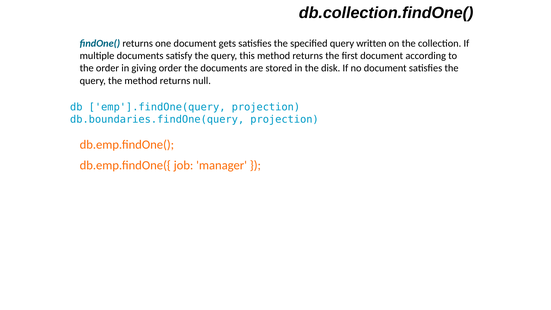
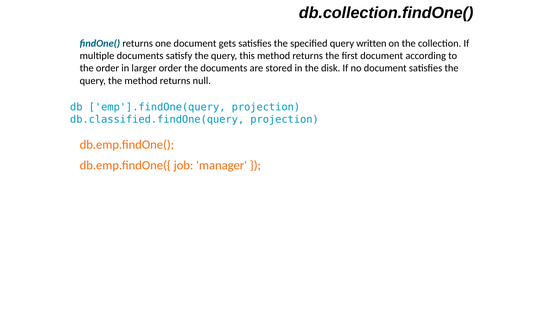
giving: giving -> larger (144, 68)
db.boundaries.findOne(query: db.boundaries.findOne(query -> db.classified.findOne(query (157, 120)
